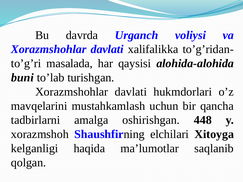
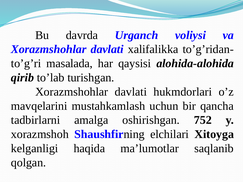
buni: buni -> qirib (22, 78)
448: 448 -> 752 (203, 120)
